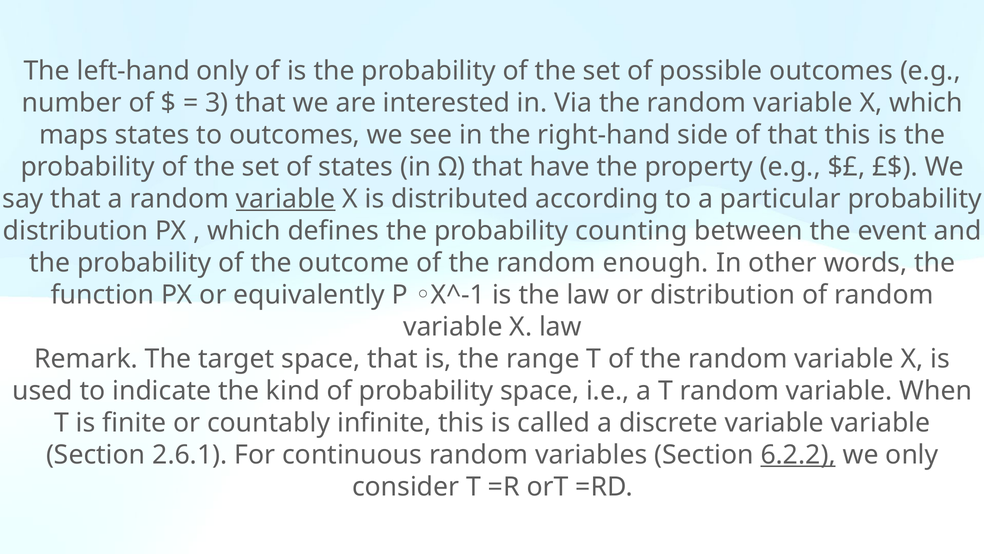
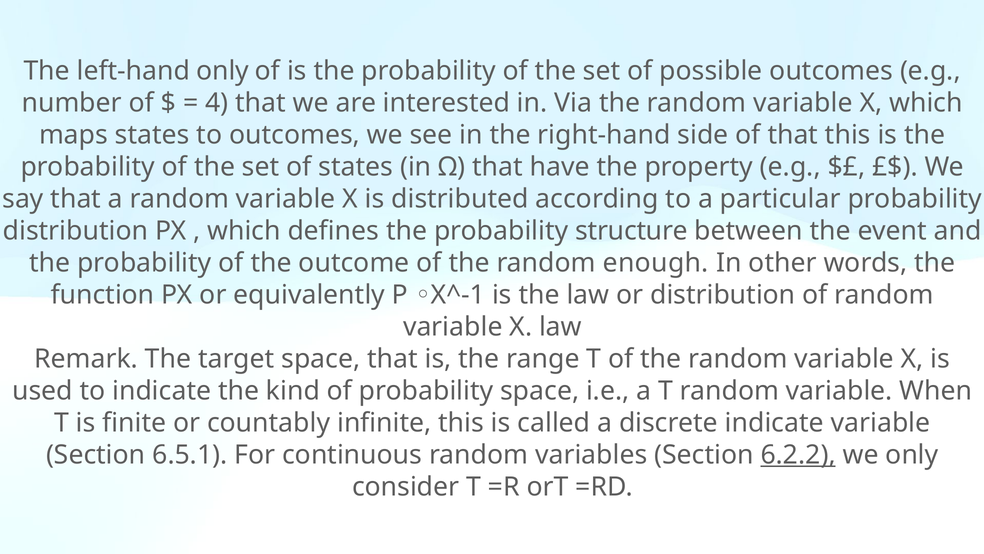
3: 3 -> 4 (217, 103)
variable underline: present -> none (286, 199)
counting: counting -> structure (632, 231)
discrete variable: variable -> indicate (774, 423)
2.6.1: 2.6.1 -> 6.5.1 (190, 454)
